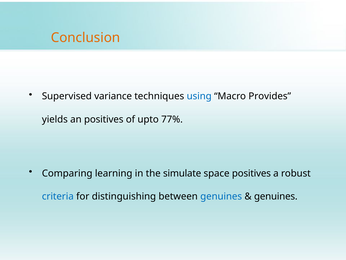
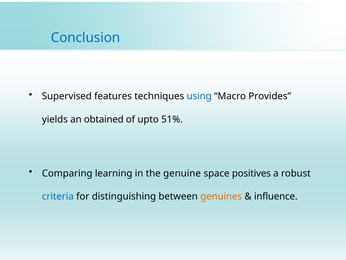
Conclusion colour: orange -> blue (86, 38)
variance: variance -> features (113, 96)
an positives: positives -> obtained (104, 119)
77%: 77% -> 51% (172, 119)
simulate: simulate -> genuine (182, 173)
genuines colour: blue -> orange (221, 196)
genuines: genuines -> influence (276, 196)
